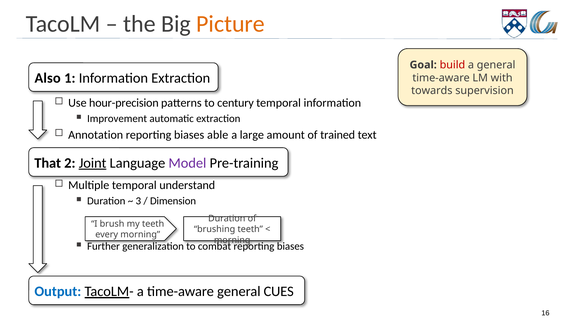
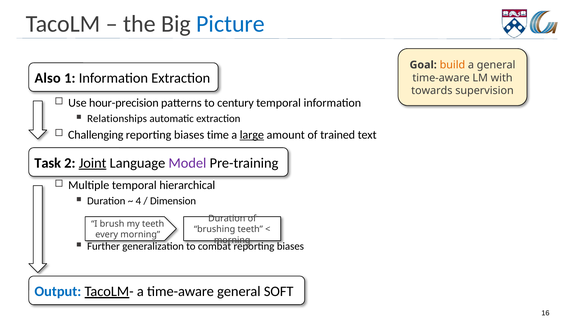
Picture colour: orange -> blue (231, 24)
build colour: red -> orange (452, 65)
Improvement: Improvement -> Relationships (117, 119)
Annotation: Annotation -> Challenging (96, 135)
able: able -> time (218, 135)
large underline: none -> present (252, 135)
That: That -> Task (48, 163)
understand: understand -> hierarchical (187, 185)
3: 3 -> 4 (138, 201)
CUES: CUES -> SOFT (279, 291)
